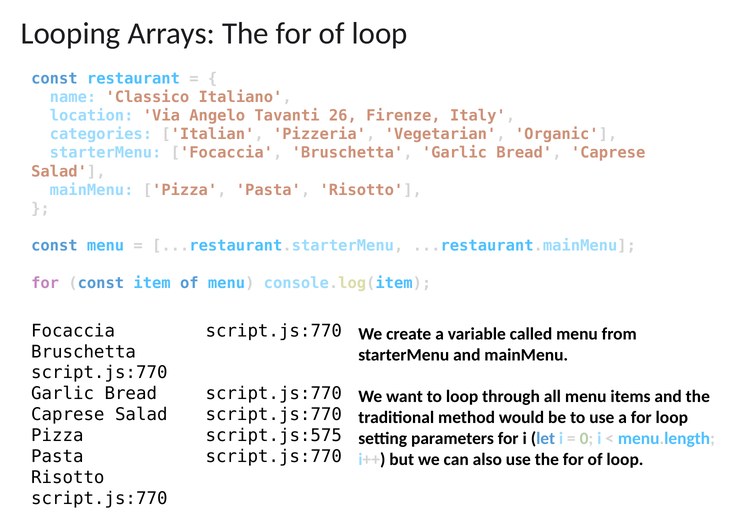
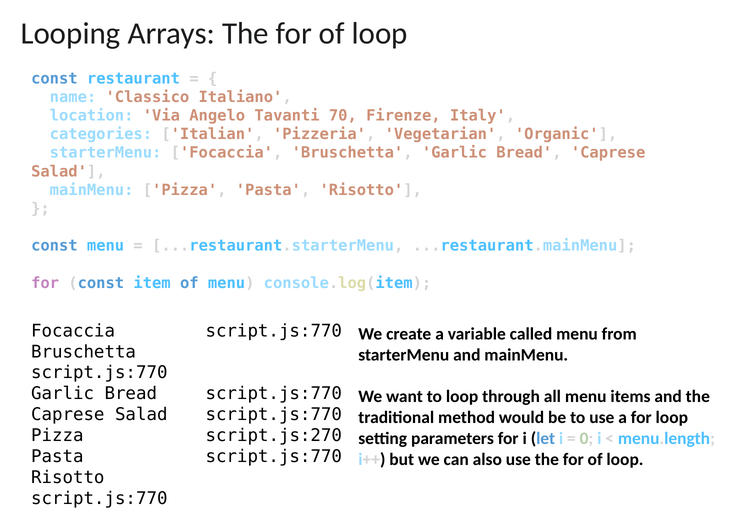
26: 26 -> 70 (343, 116)
script.js:575: script.js:575 -> script.js:270 (274, 436)
